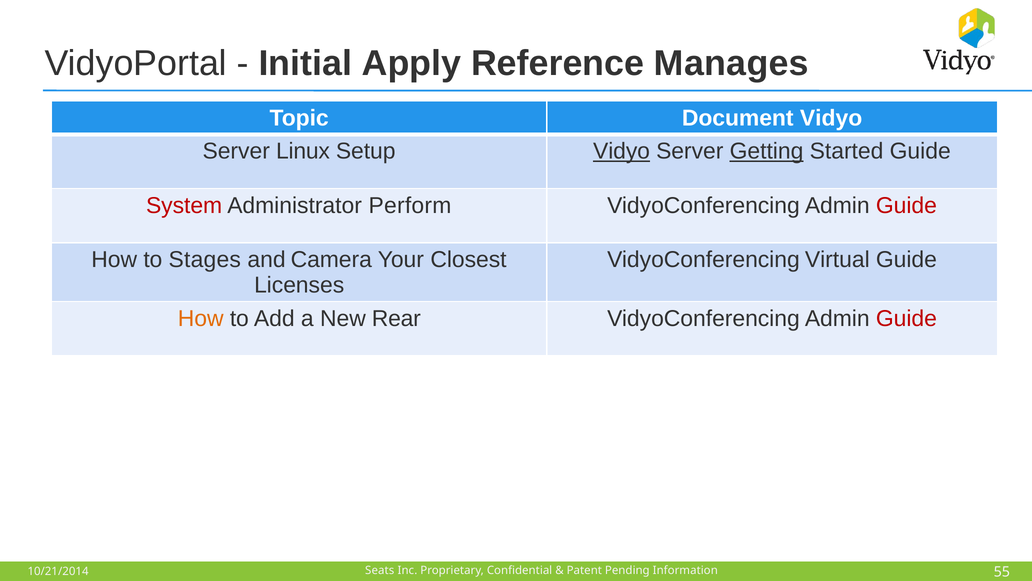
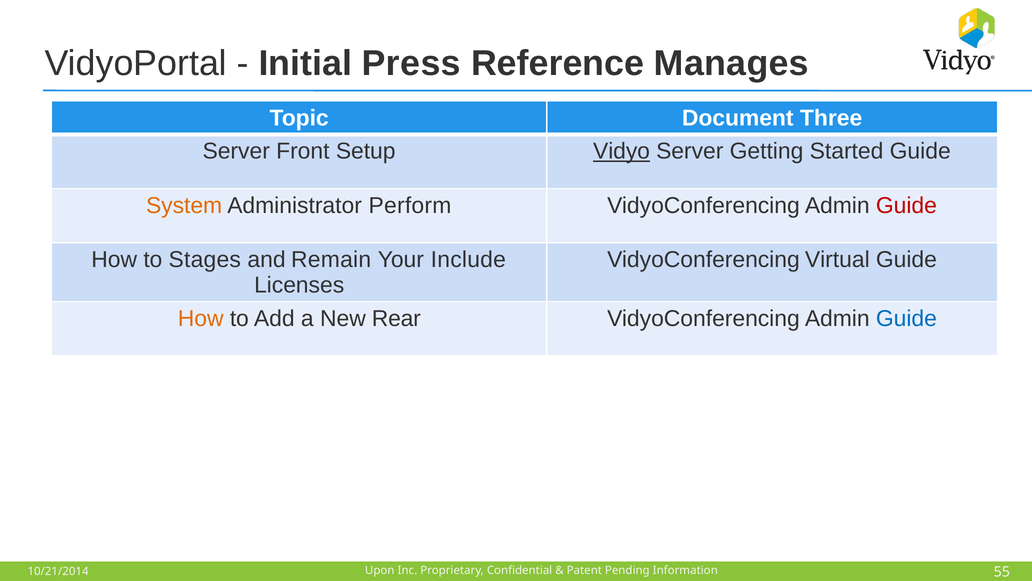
Apply: Apply -> Press (411, 63)
Document Vidyo: Vidyo -> Three (831, 118)
Linux: Linux -> Front (303, 151)
Getting underline: present -> none (767, 151)
System colour: red -> orange (184, 205)
Camera: Camera -> Remain (331, 260)
Closest: Closest -> Include (468, 260)
Guide colour: red -> blue (906, 318)
Seats: Seats -> Upon (380, 570)
